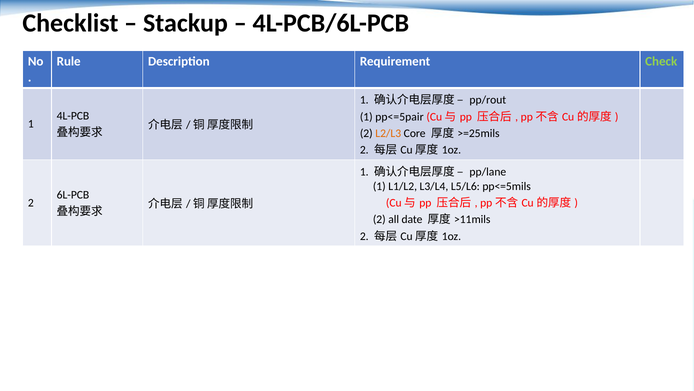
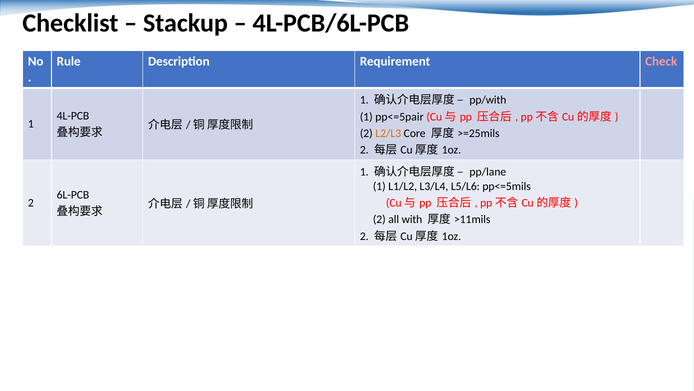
Check colour: light green -> pink (661, 61)
pp/rout: pp/rout -> pp/with (488, 100)
date: date -> with (412, 219)
